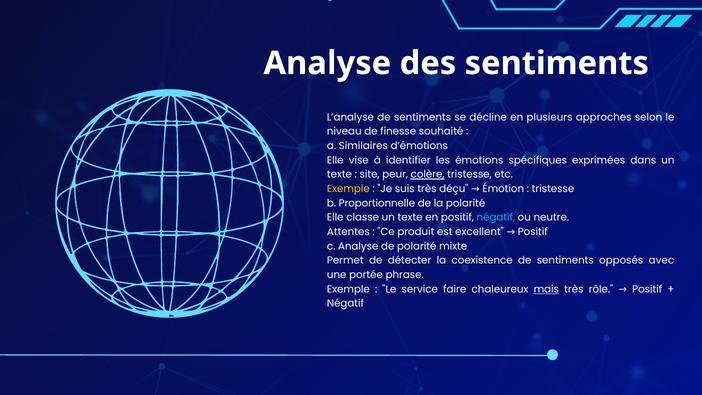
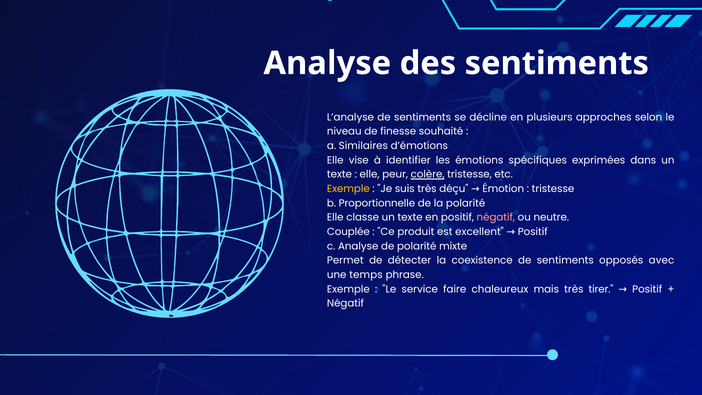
site: site -> elle (370, 174)
négatif colour: light blue -> pink (496, 217)
Attentes: Attentes -> Couplée (348, 232)
portée: portée -> temps (366, 275)
mais underline: present -> none (546, 289)
rôle: rôle -> tirer (601, 289)
